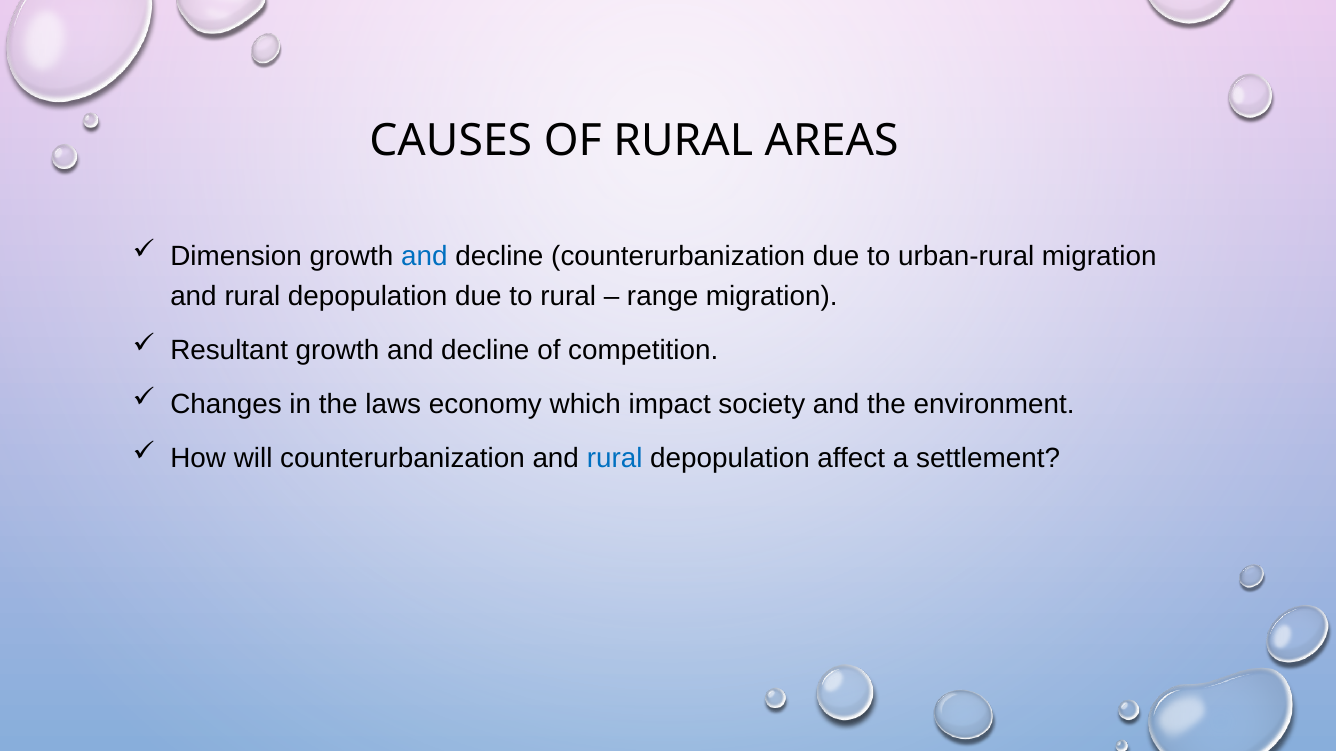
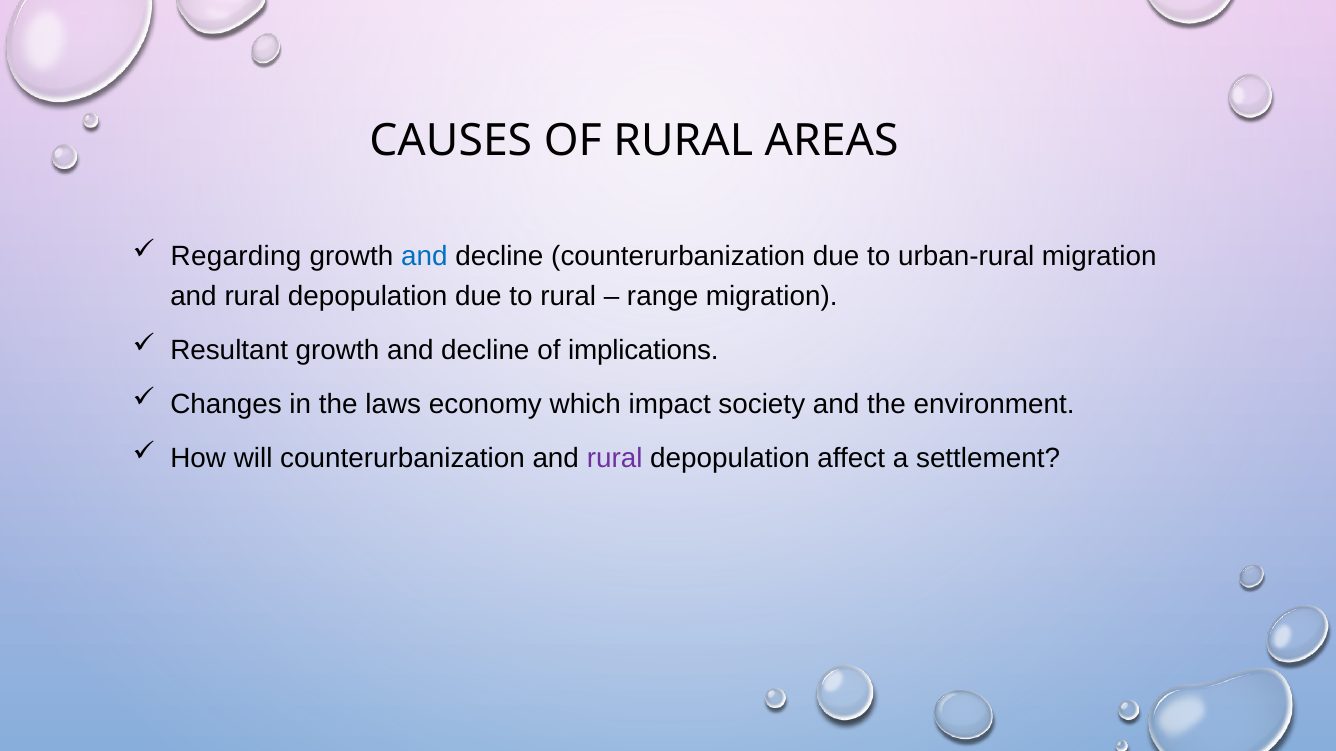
Dimension: Dimension -> Regarding (236, 256)
competition: competition -> implications (643, 350)
rural colour: blue -> purple (615, 458)
